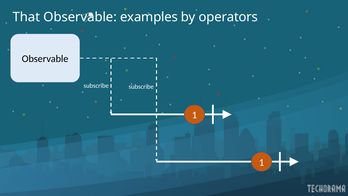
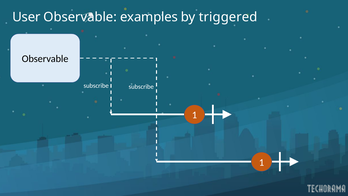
That: That -> User (26, 17)
operators: operators -> triggered (228, 17)
